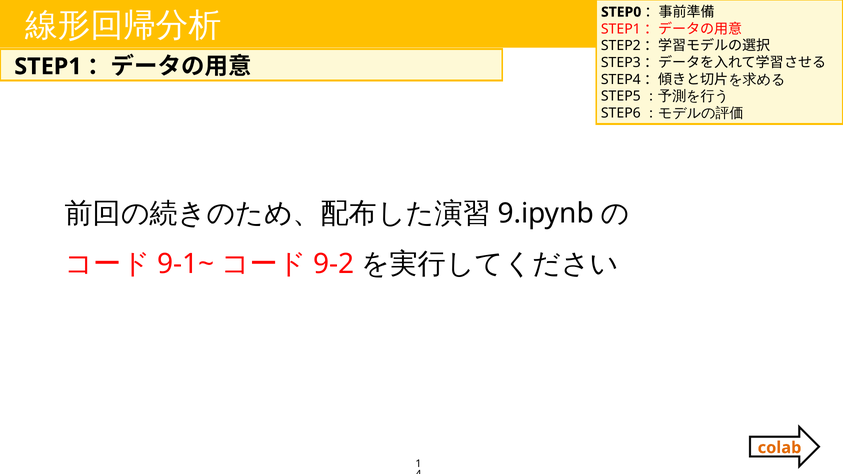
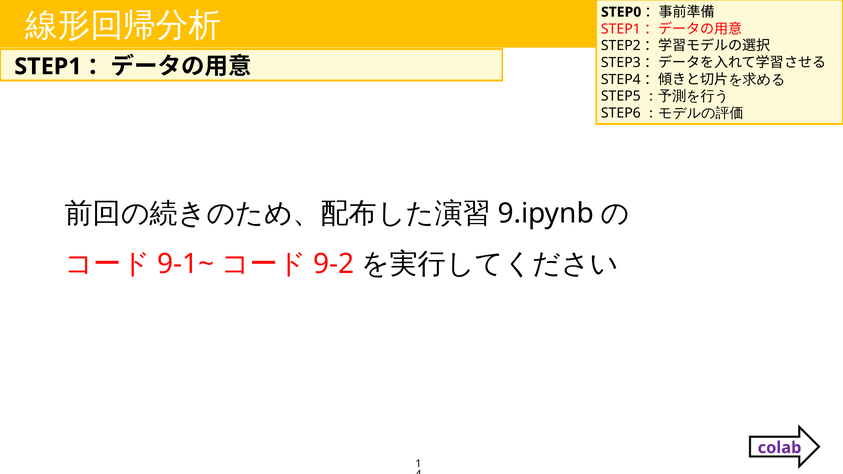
colab colour: orange -> purple (780, 448)
